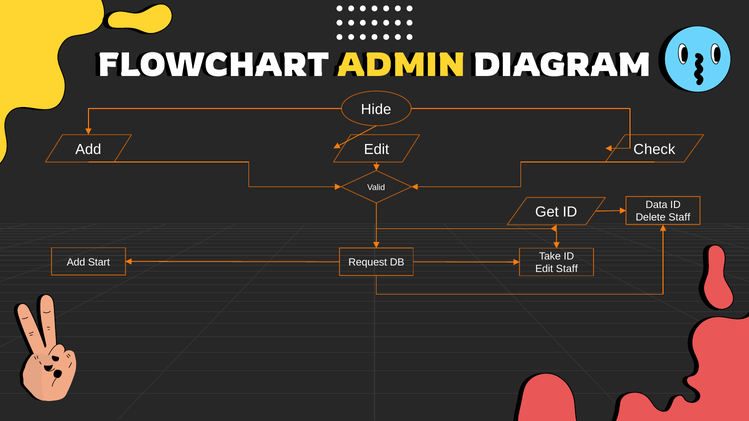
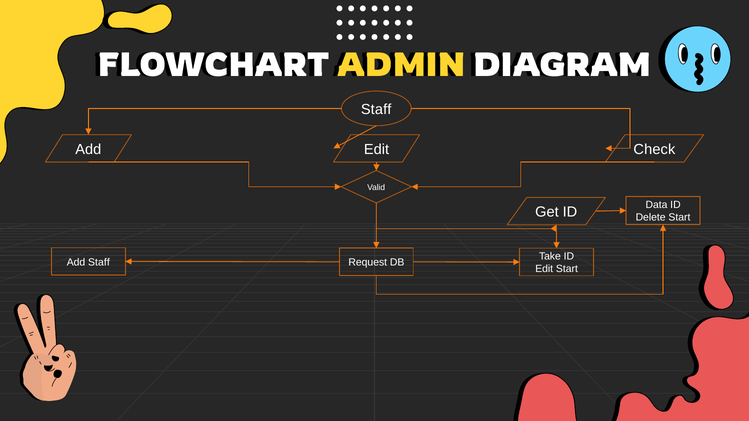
Hide: Hide -> Staff (376, 109)
Delete Staff: Staff -> Start (679, 218)
Add Start: Start -> Staff (99, 262)
Edit Staff: Staff -> Start (567, 269)
